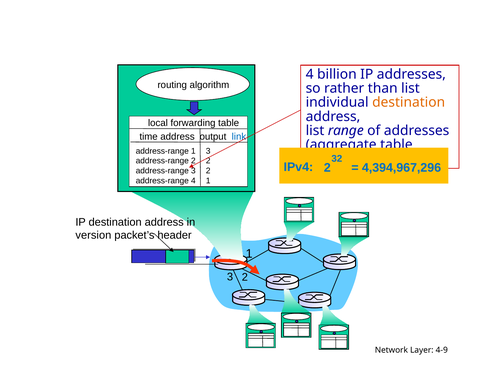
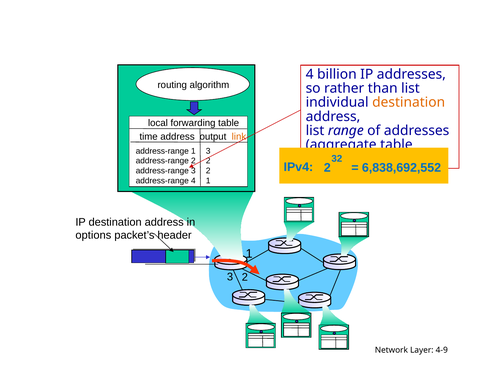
link colour: blue -> orange (239, 136)
4,394,967,296: 4,394,967,296 -> 6,838,692,552 (402, 167)
version: version -> options (93, 235)
